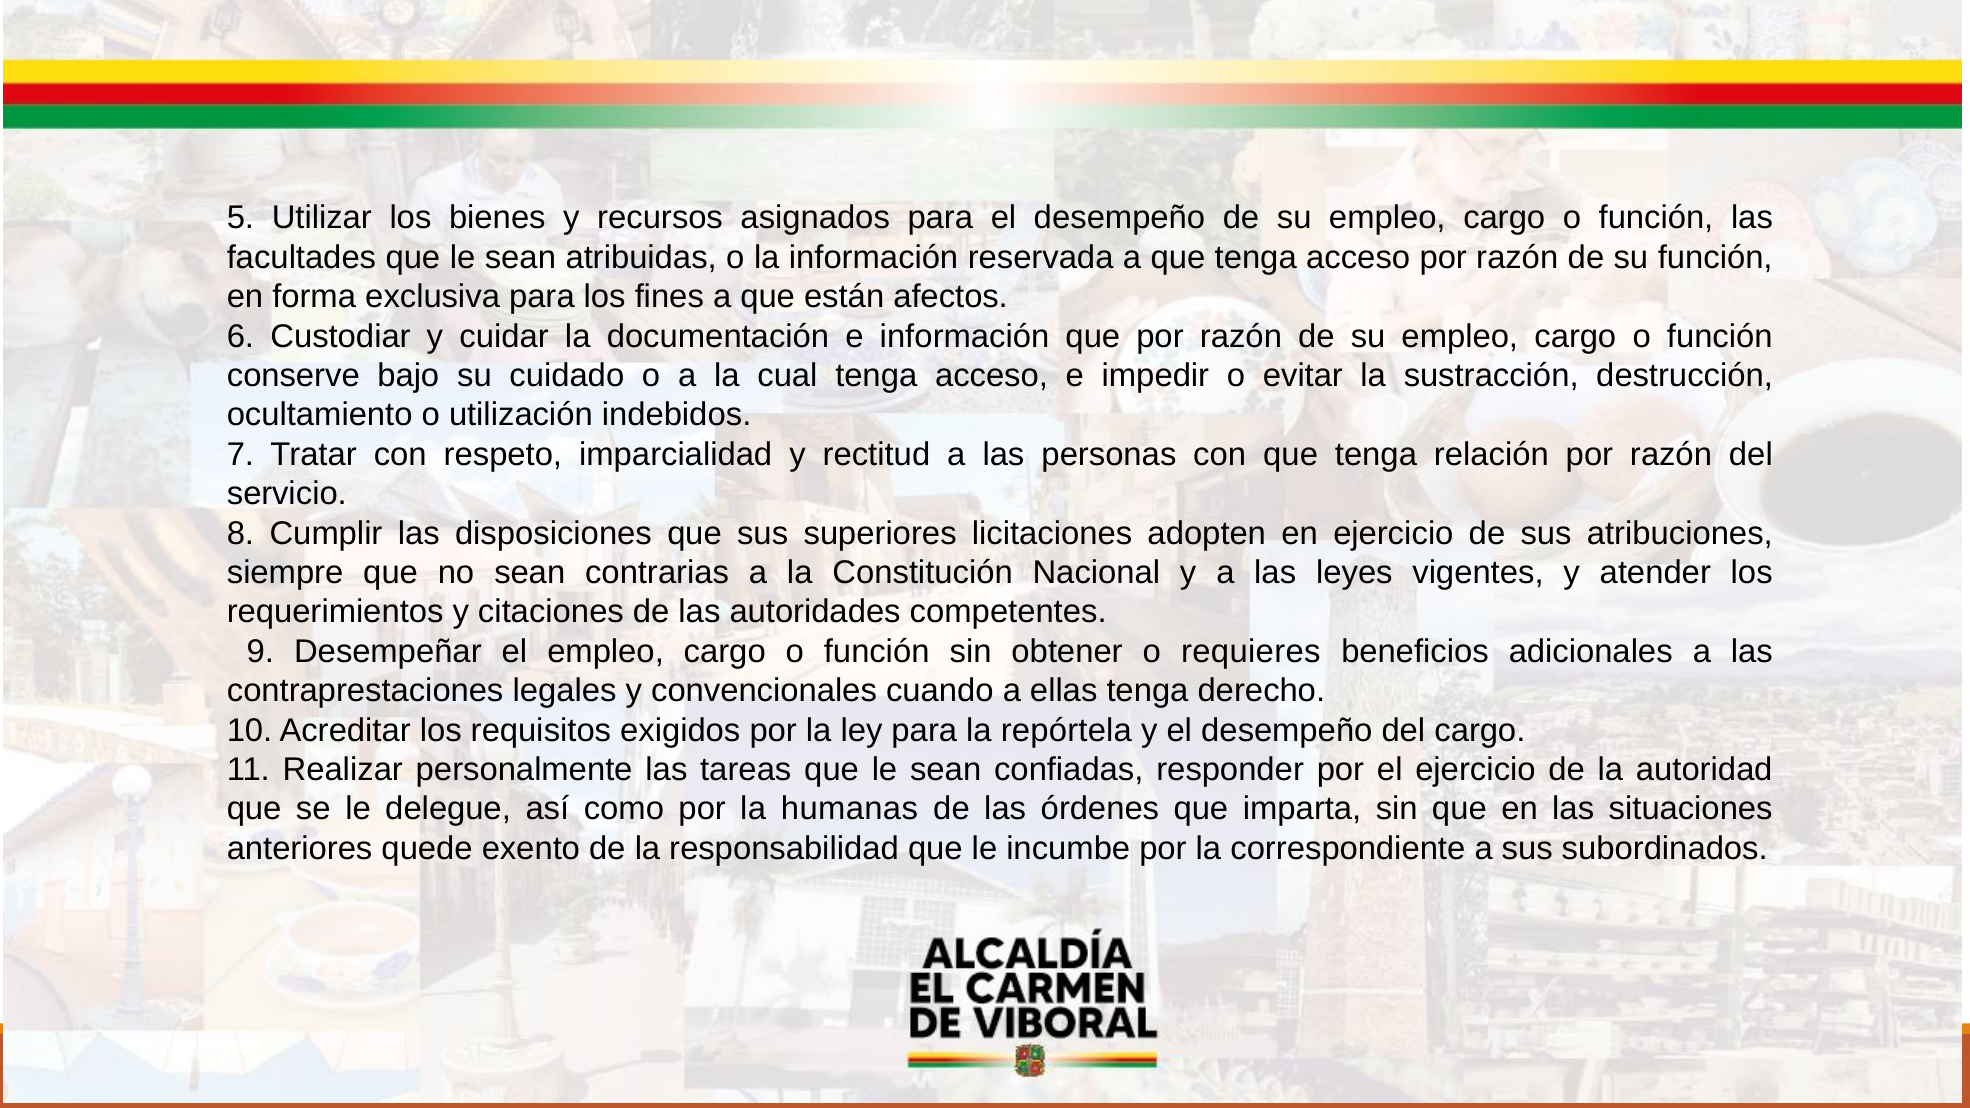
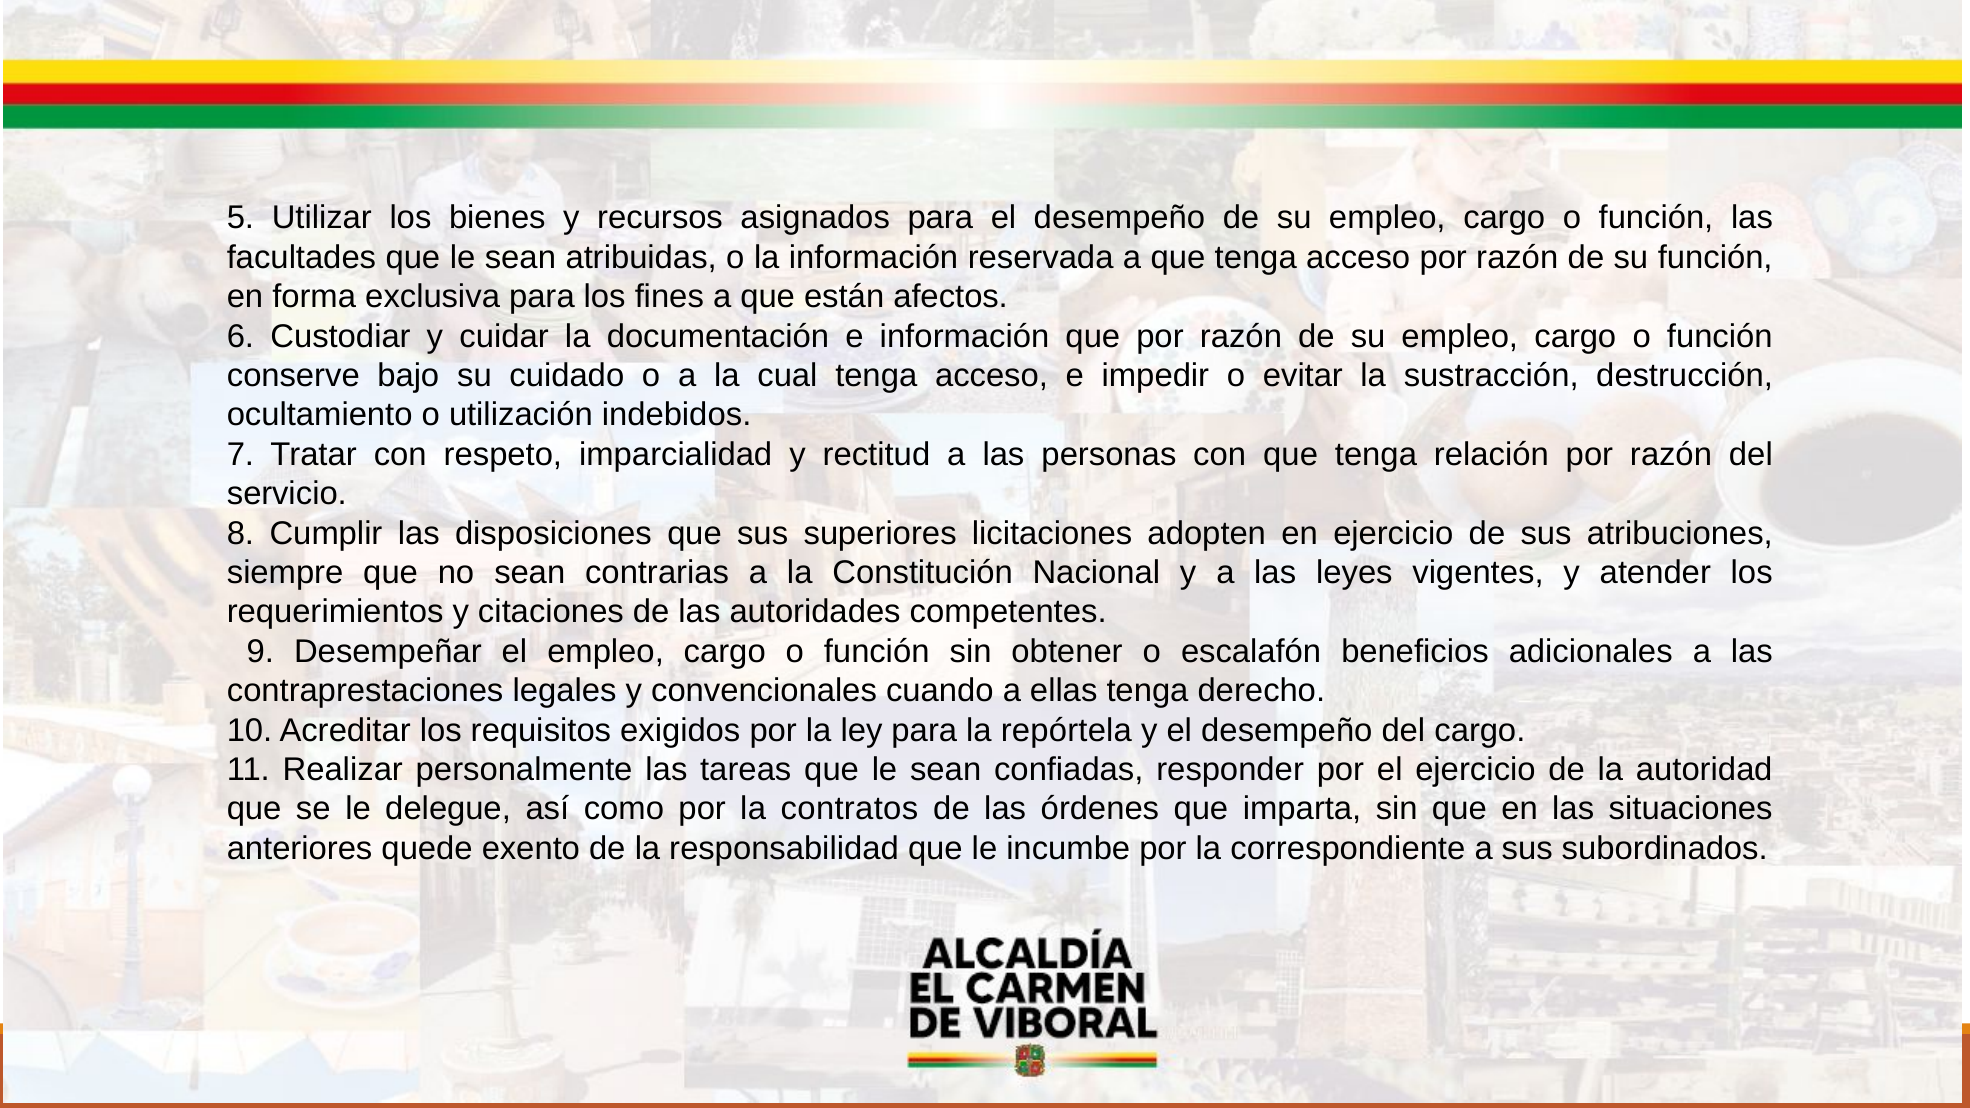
requieres: requieres -> escalafón (1251, 652)
humanas: humanas -> contratos (849, 809)
